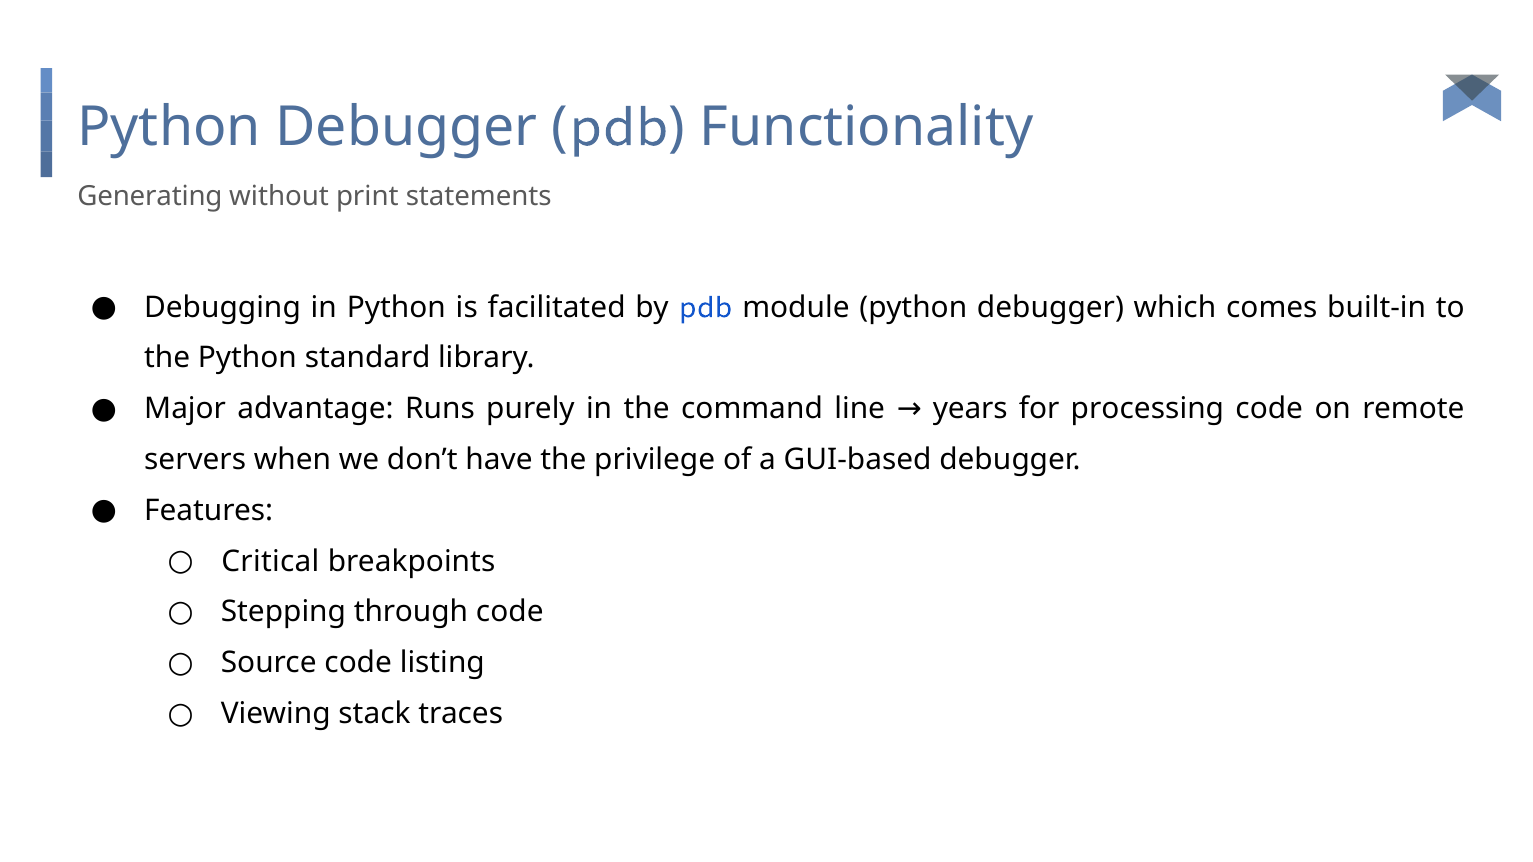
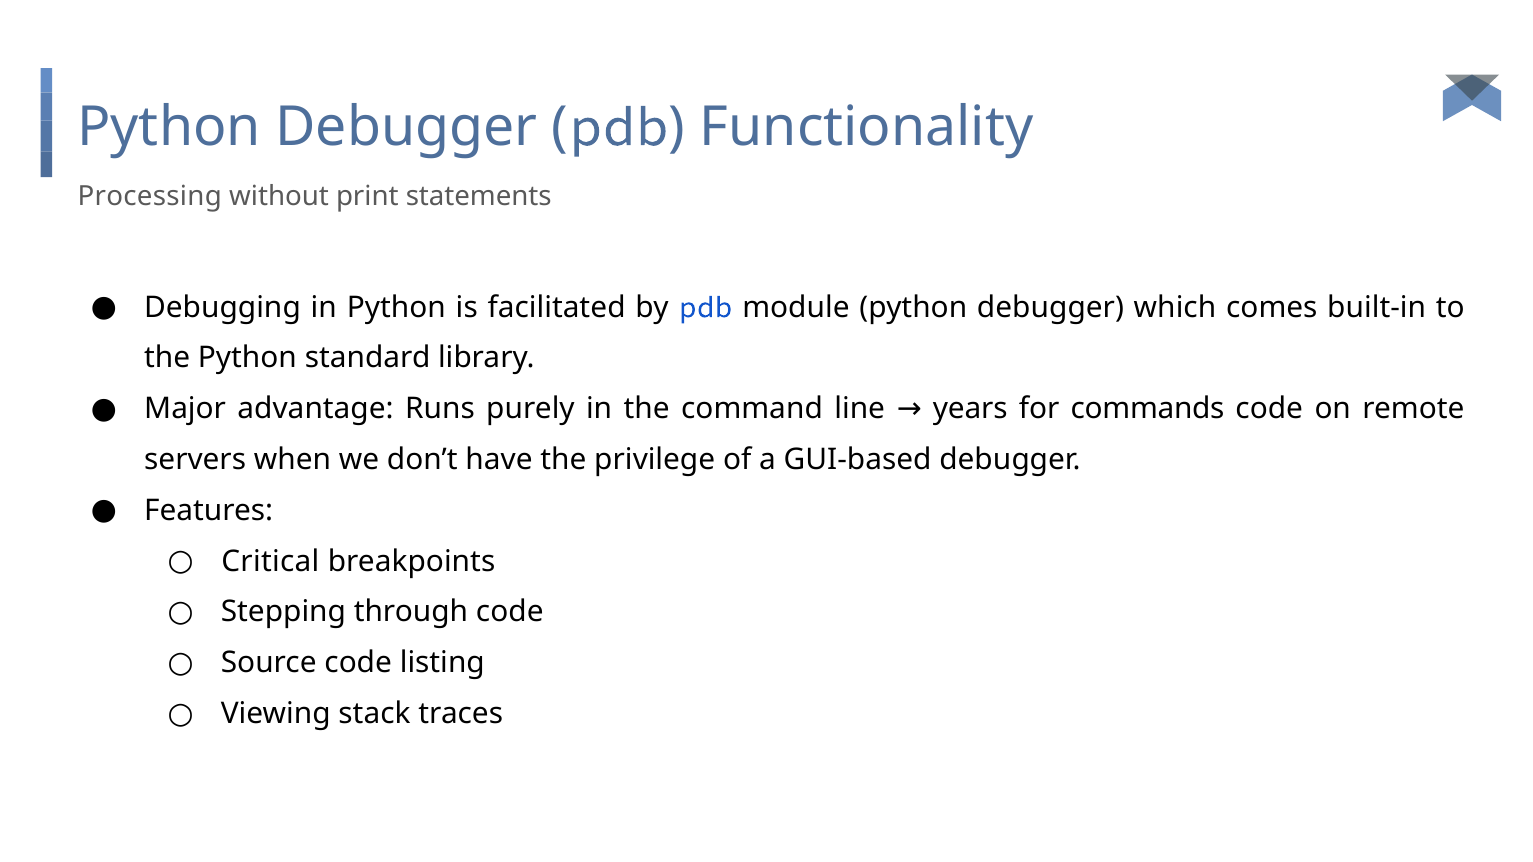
Generating: Generating -> Processing (150, 197)
processing: processing -> commands (1148, 409)
